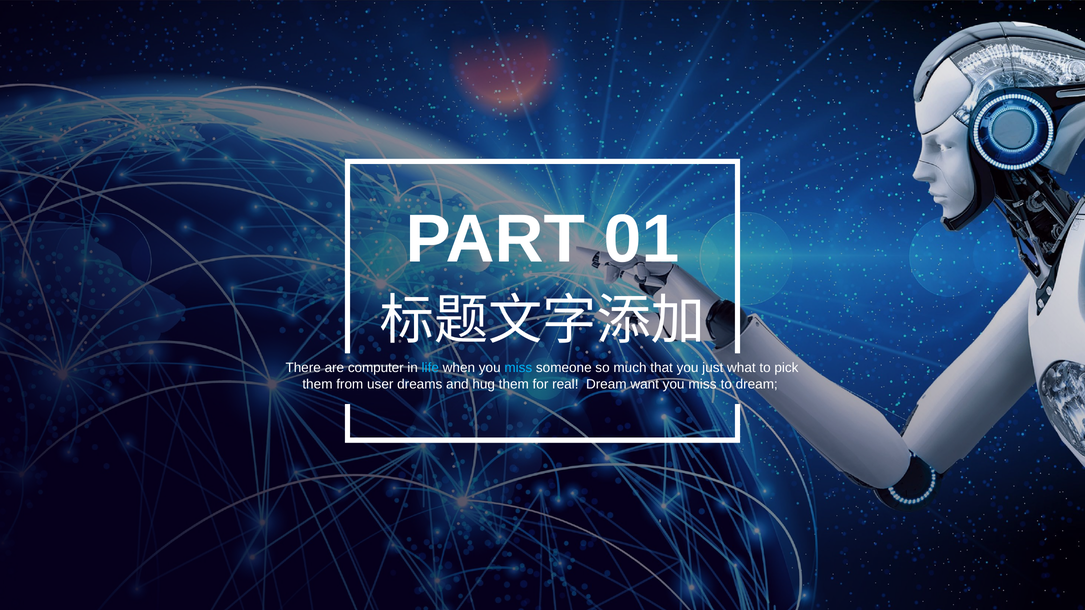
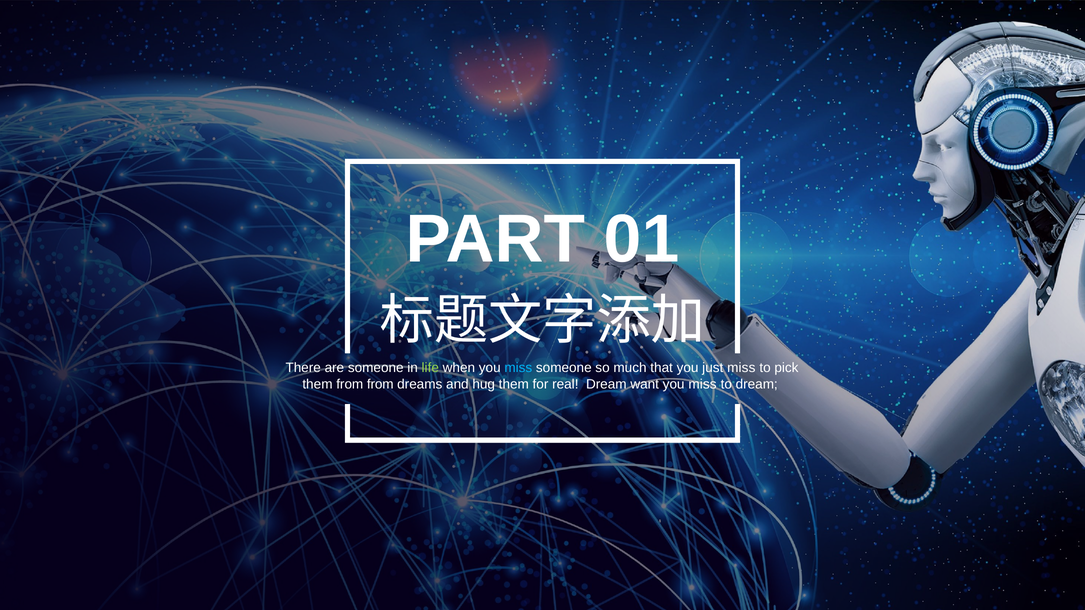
are computer: computer -> someone (376, 368)
life colour: light blue -> light green (430, 368)
just what: what -> miss (741, 368)
from user: user -> from (380, 384)
